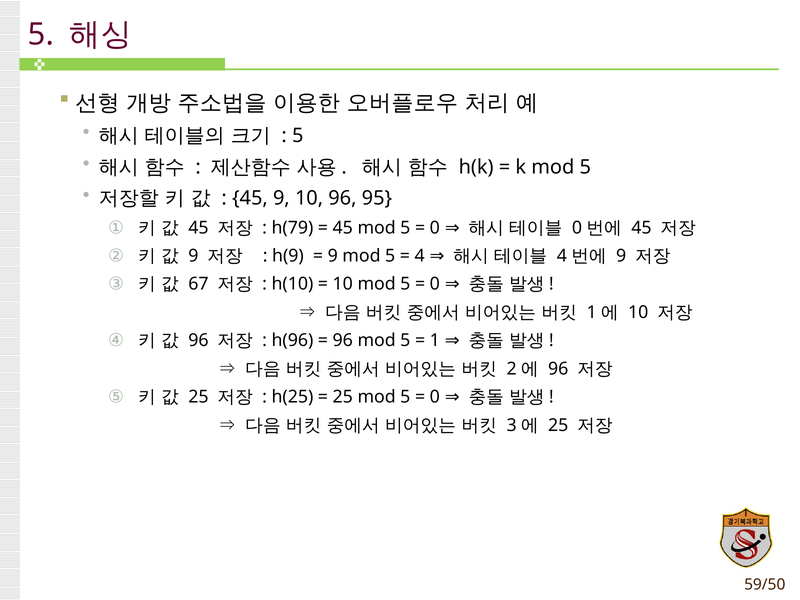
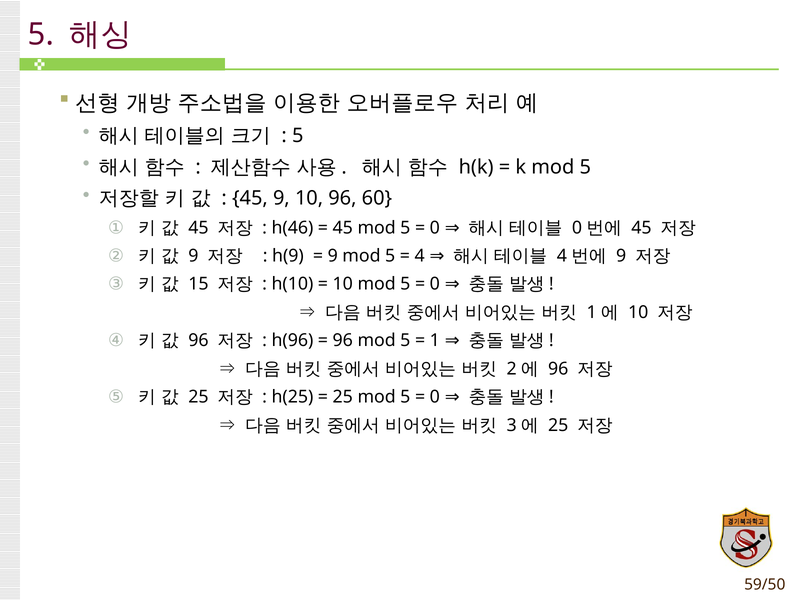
95: 95 -> 60 (377, 198)
h(79: h(79 -> h(46 (292, 228)
67: 67 -> 15 (198, 284)
